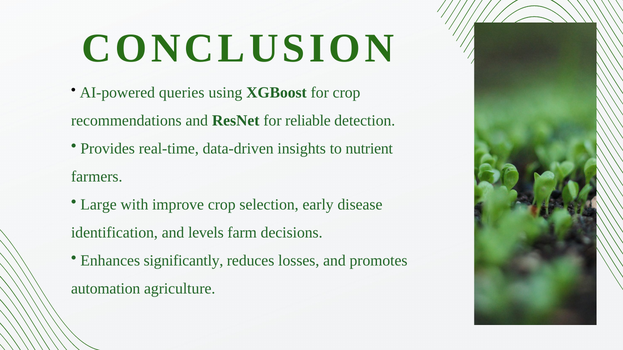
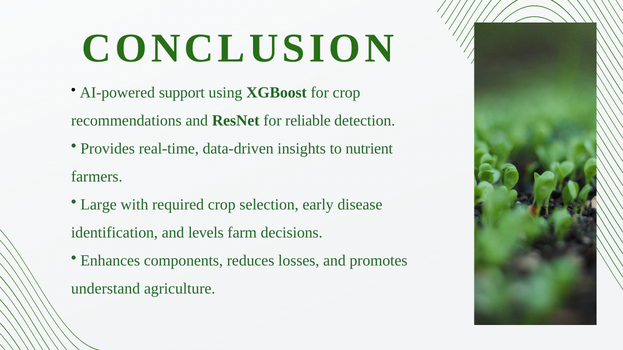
queries: queries -> support (182, 93)
improve: improve -> required (178, 205)
significantly: significantly -> components (183, 261)
automation: automation -> understand (106, 289)
